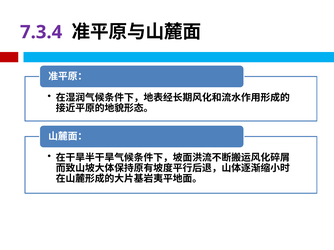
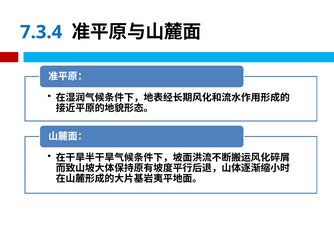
7.3.4 colour: purple -> blue (41, 32)
